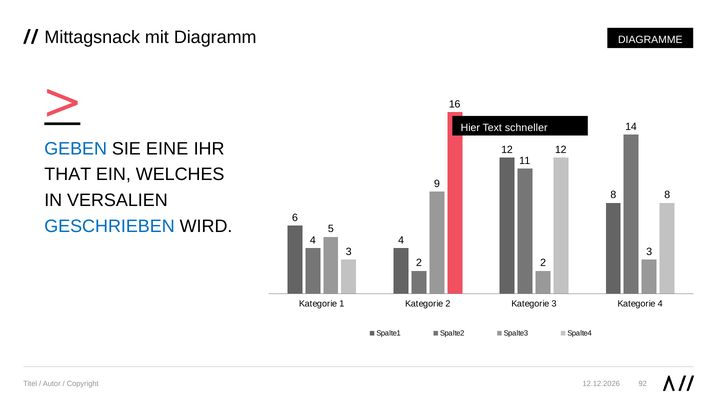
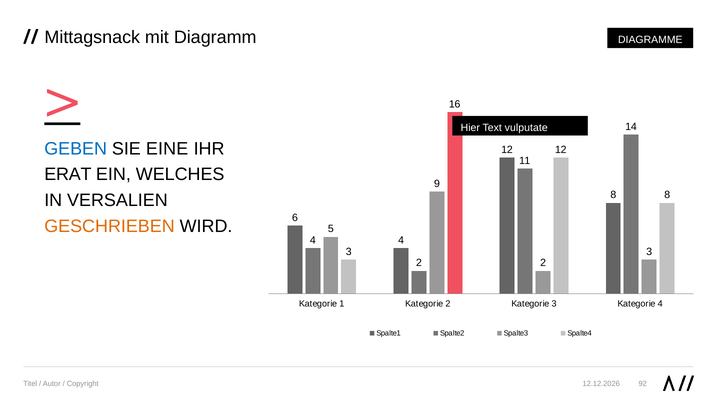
schneller: schneller -> vulputate (526, 127)
THAT: THAT -> ERAT (68, 174)
GESCHRIEBEN colour: blue -> orange (109, 226)
